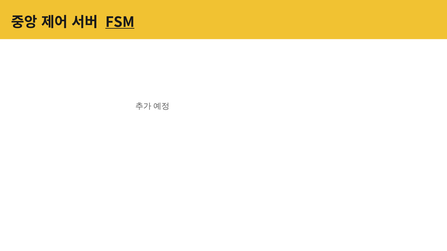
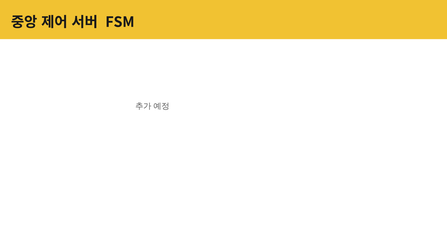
FSM underline: present -> none (120, 22)
